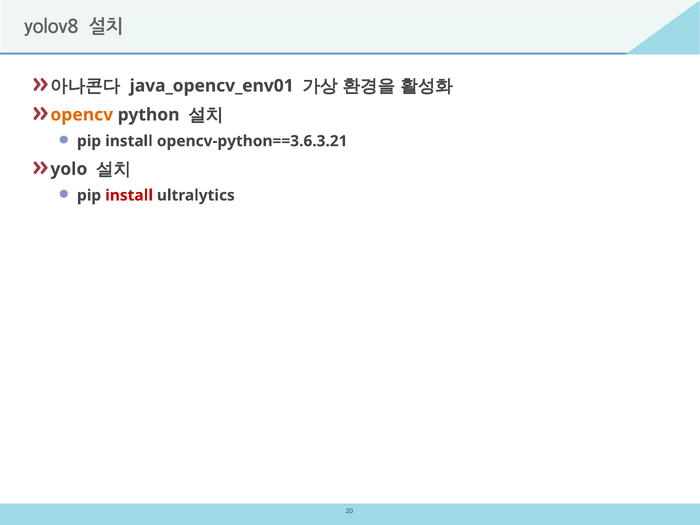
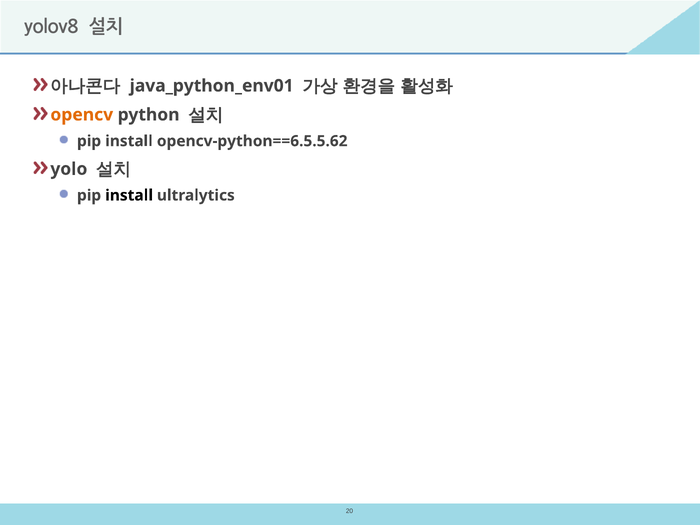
java_opencv_env01: java_opencv_env01 -> java_python_env01 (212, 86)
opencv-python==3.6.3.21: opencv-python==3.6.3.21 -> opencv-python==6.5.5.62 (252, 141)
install colour: red -> black (129, 195)
